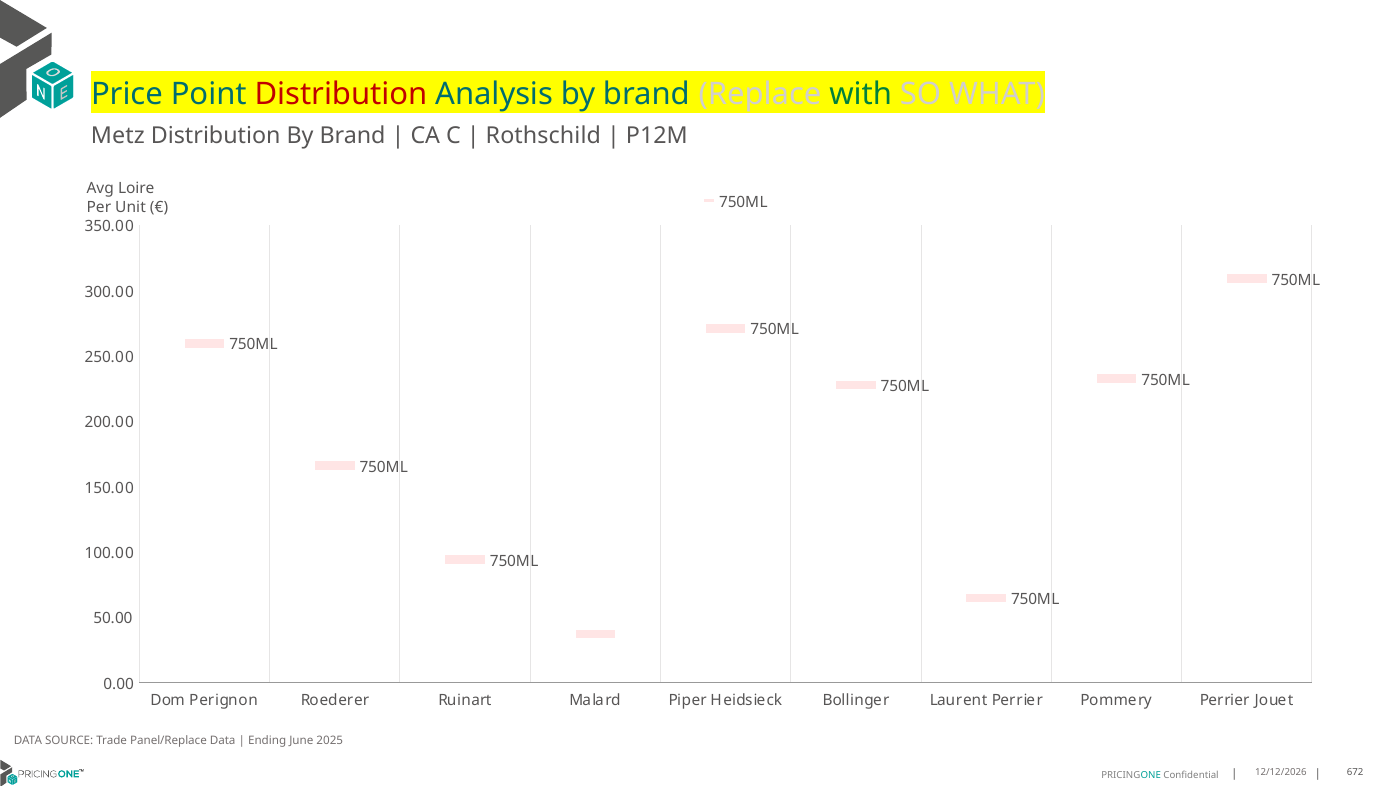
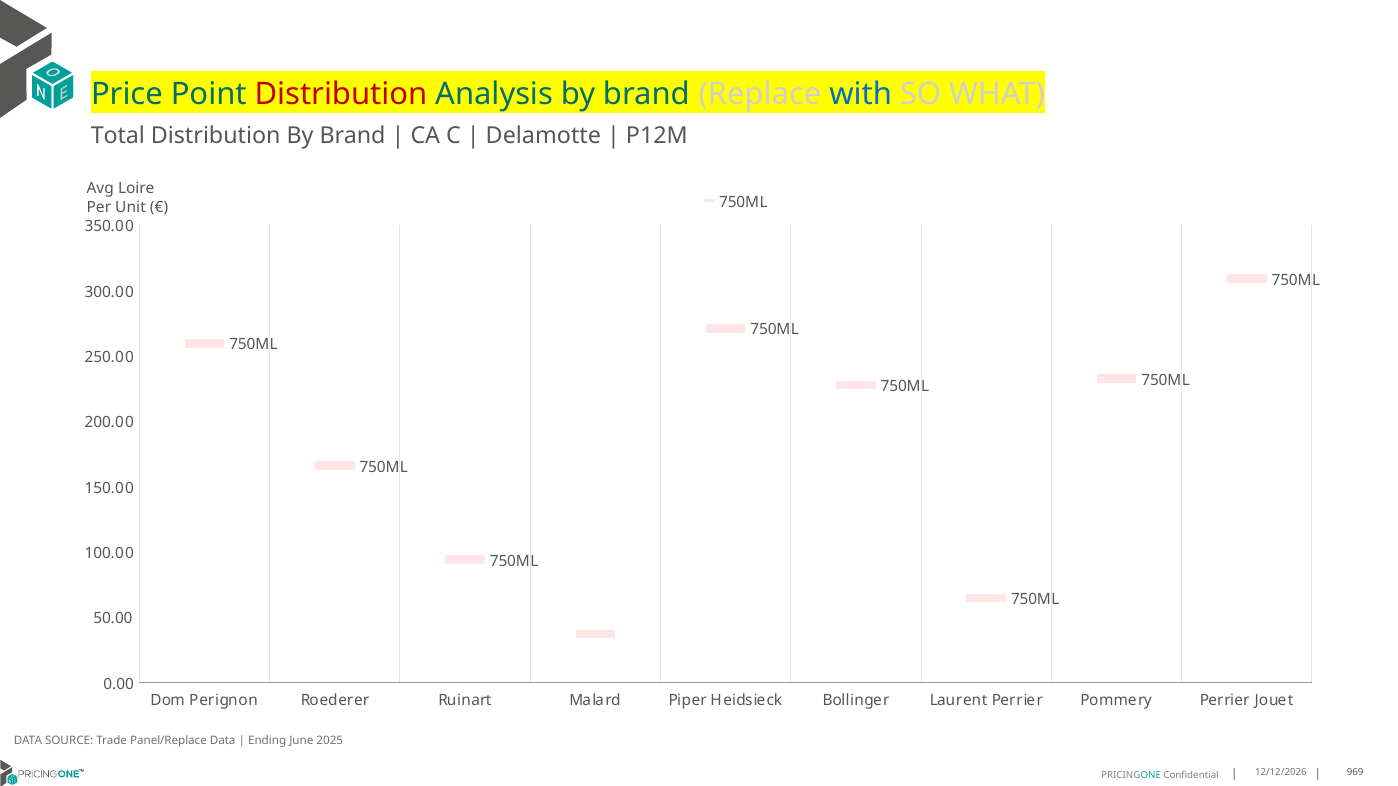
with colour: green -> blue (861, 94)
Metz: Metz -> Total (118, 136)
Rothschild: Rothschild -> Delamotte (543, 136)
672: 672 -> 969 (1355, 773)
